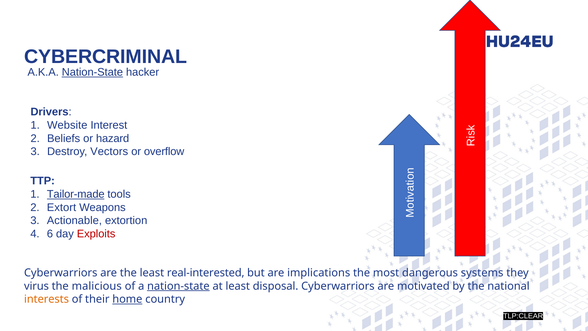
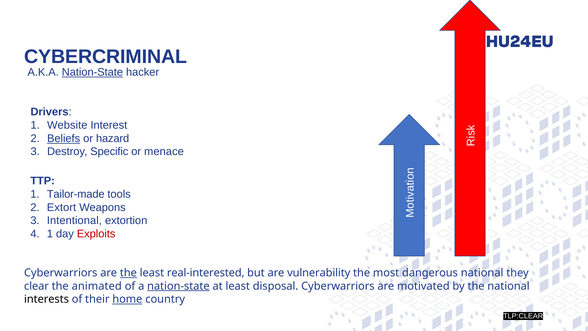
Beliefs underline: none -> present (64, 138)
Vectors: Vectors -> Specific (109, 152)
overflow: overflow -> menace (164, 152)
Tailor-made underline: present -> none (76, 194)
Actionable: Actionable -> Intentional (74, 220)
6: 6 -> 1 (50, 234)
the underline: none -> present (128, 273)
implications: implications -> vulnerability (319, 273)
dangerous systems: systems -> national (482, 273)
virus: virus -> clear (36, 286)
malicious: malicious -> animated (97, 286)
interests colour: orange -> black (46, 299)
